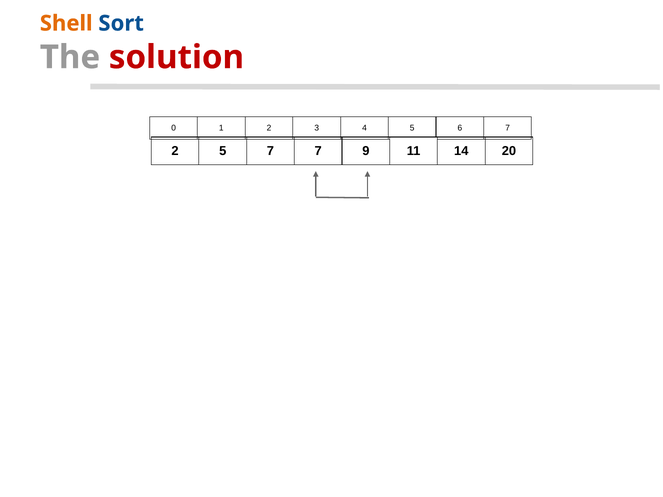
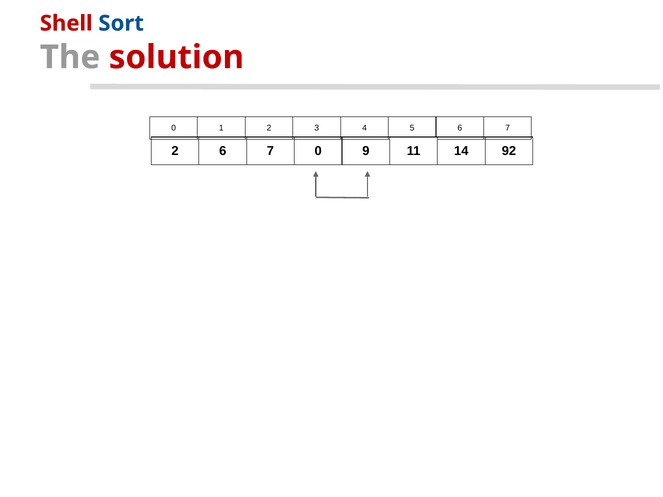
Shell colour: orange -> red (66, 23)
2 5: 5 -> 6 (223, 151)
7 7: 7 -> 0 (318, 151)
20: 20 -> 92 (509, 151)
